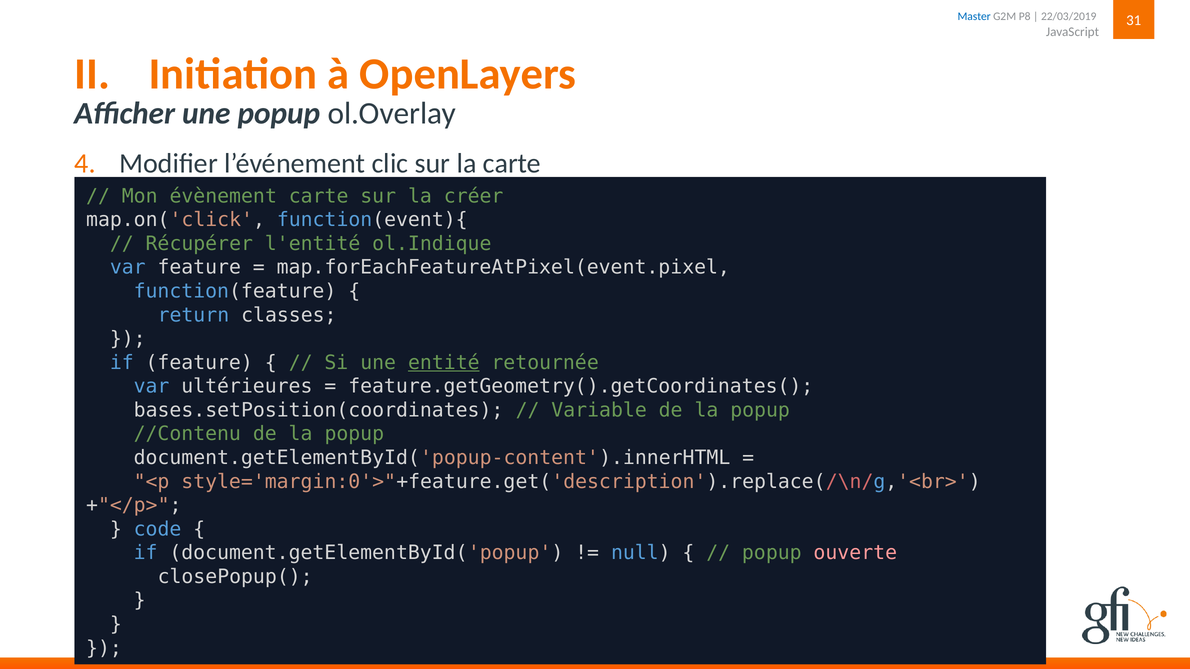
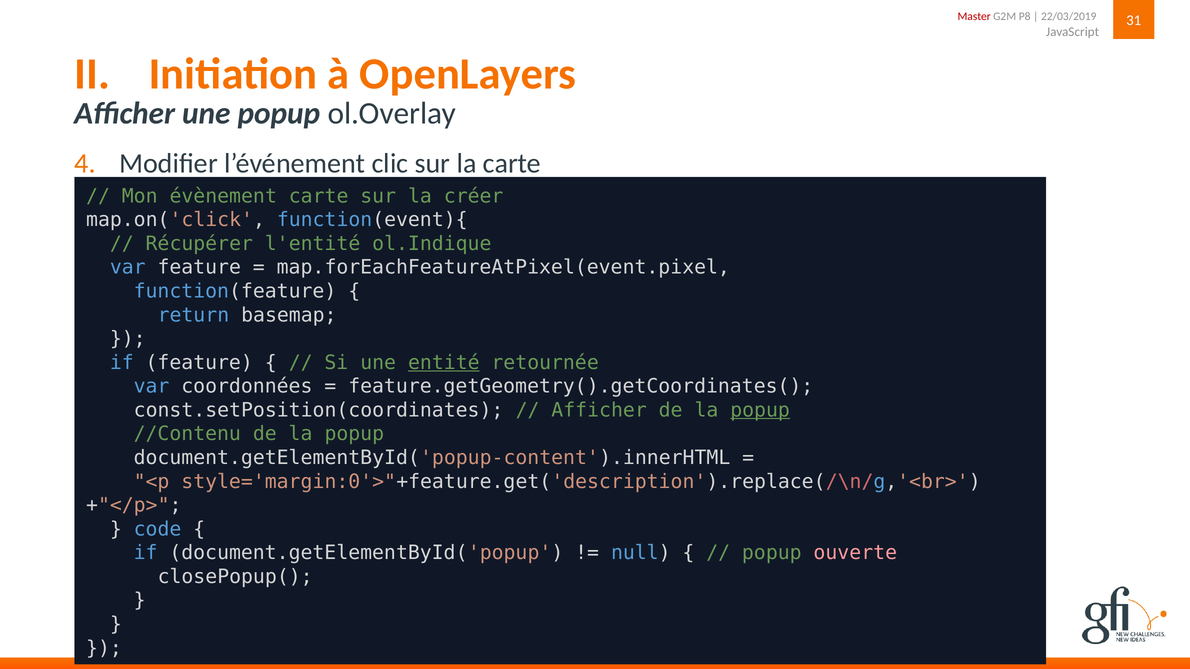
Master colour: blue -> red (974, 16)
classes: classes -> basemap (289, 315)
ultérieures: ultérieures -> coordonnées (247, 387)
bases.setPosition(coordinates: bases.setPosition(coordinates -> const.setPosition(coordinates (319, 410)
Variable: Variable -> Afficher (599, 410)
popup underline: none -> present (760, 410)
